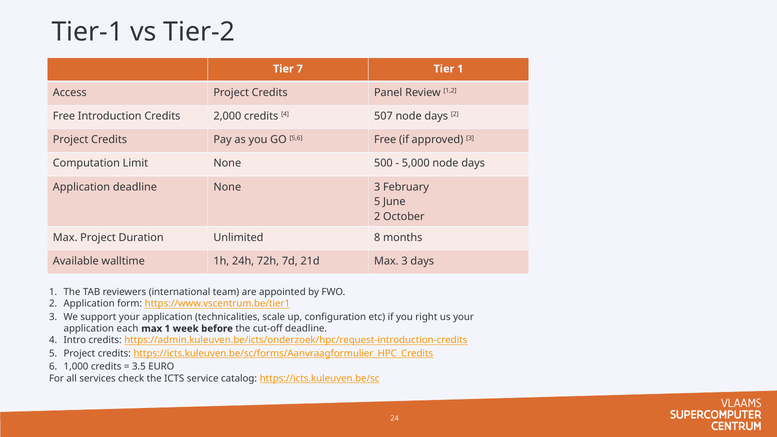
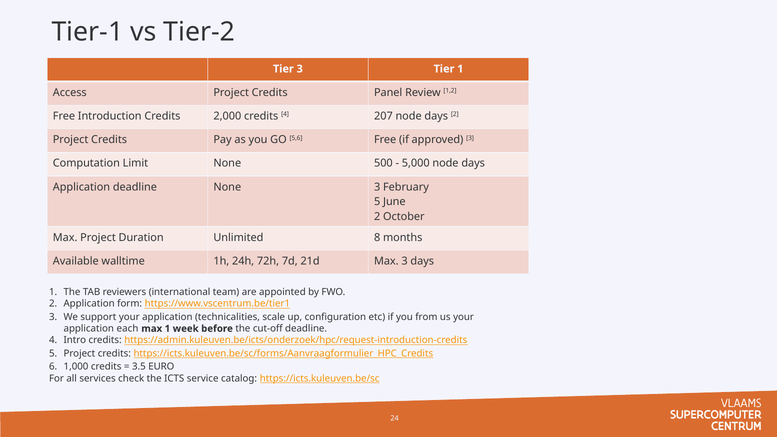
Tier 7: 7 -> 3 (300, 69)
507: 507 -> 207 (383, 116)
right: right -> from (426, 317)
